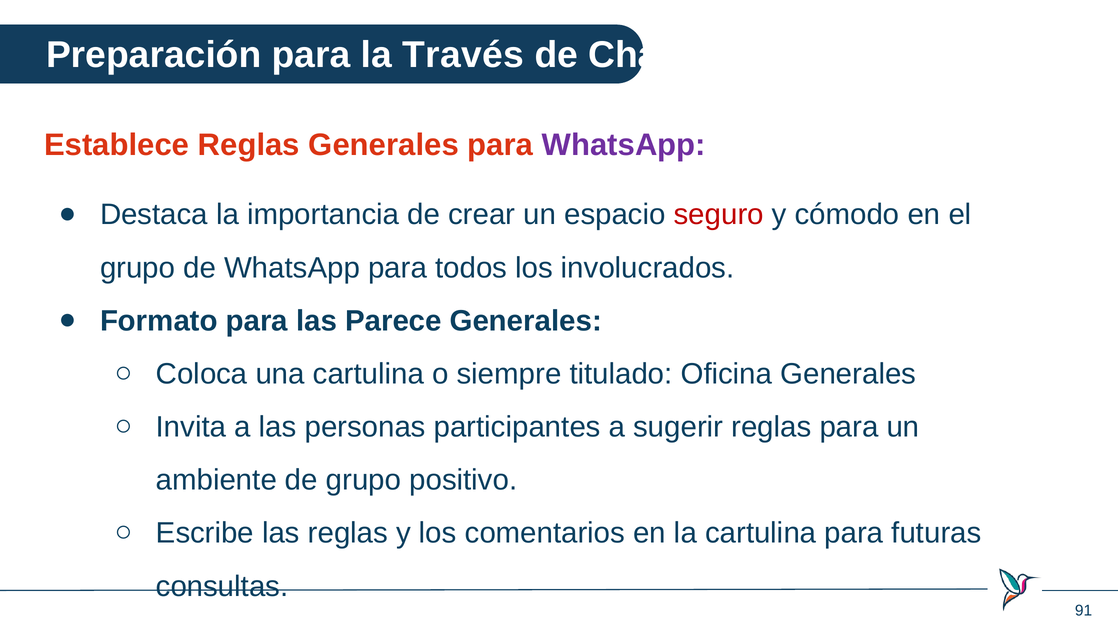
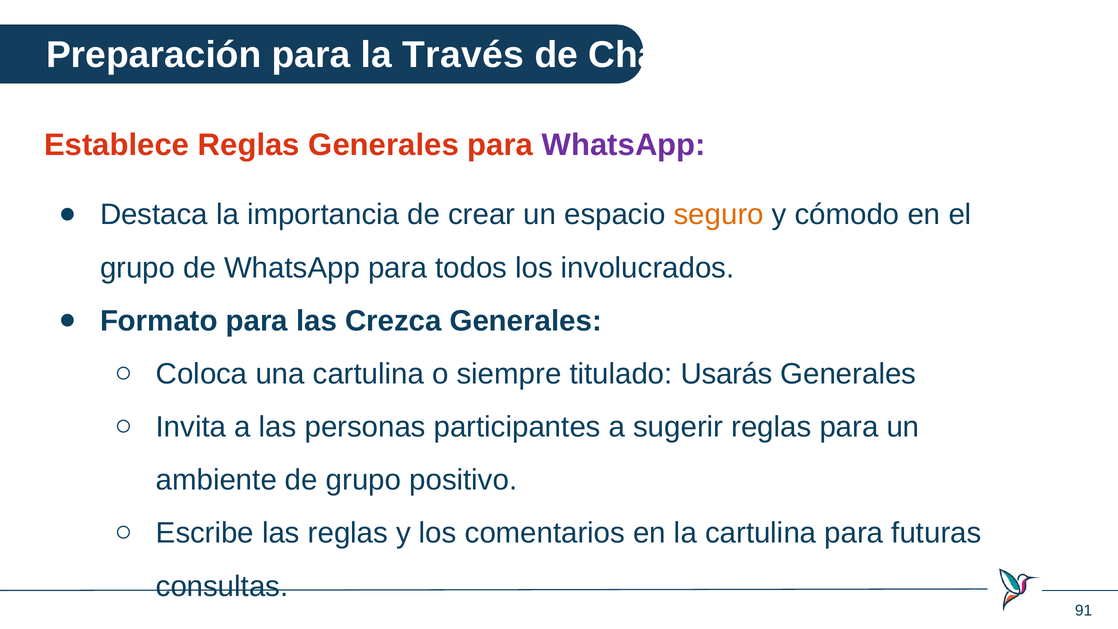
seguro colour: red -> orange (719, 215)
Parece: Parece -> Crezca (393, 321)
Oficina: Oficina -> Usarás (727, 374)
